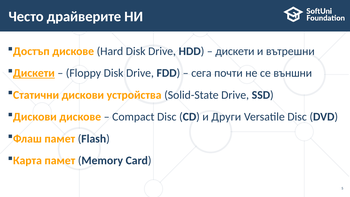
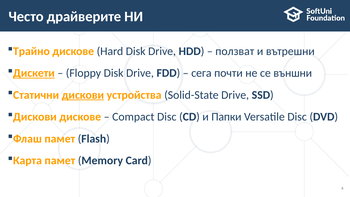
Достъп: Достъп -> Трайно (31, 51)
дискети: дискети -> ползват (235, 51)
дискови underline: none -> present (83, 95)
Други: Други -> Папки (226, 117)
